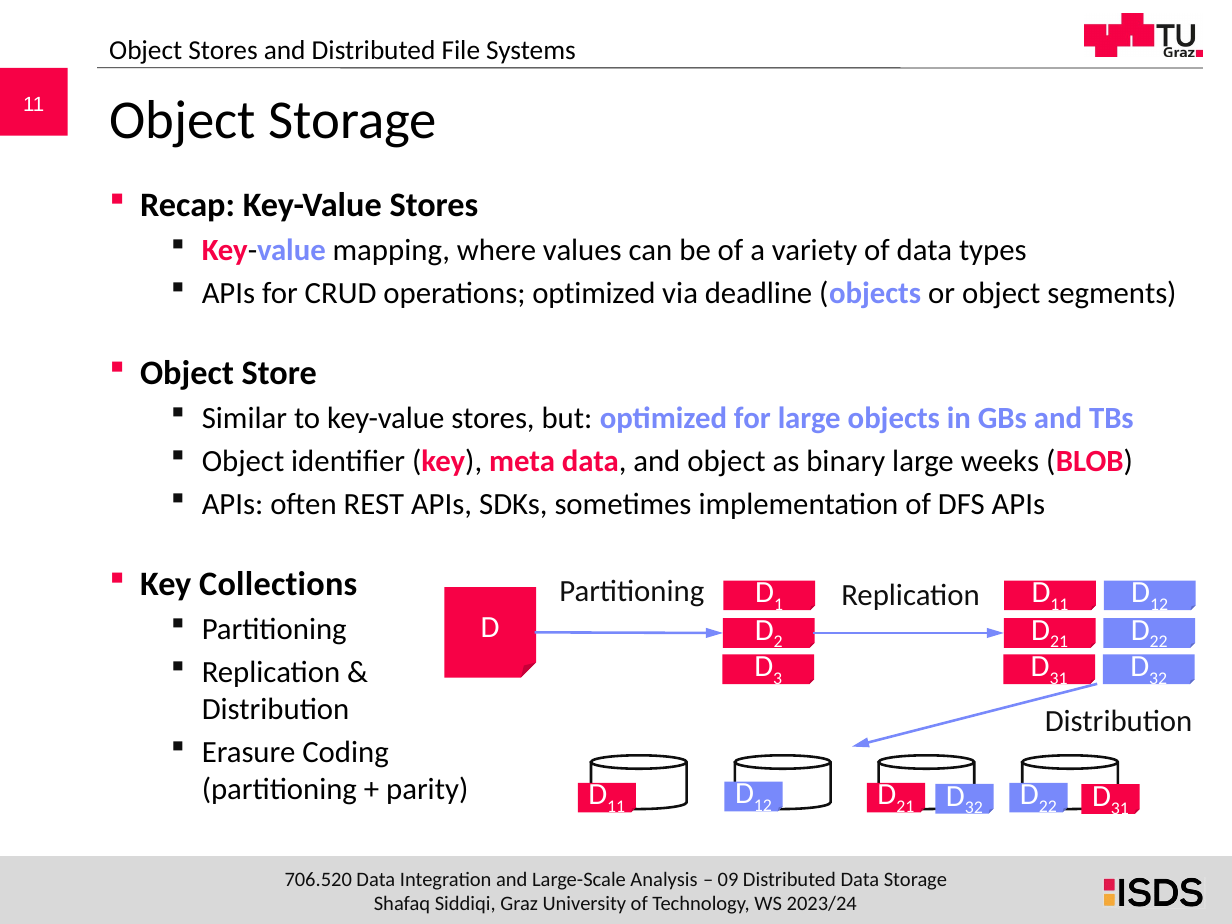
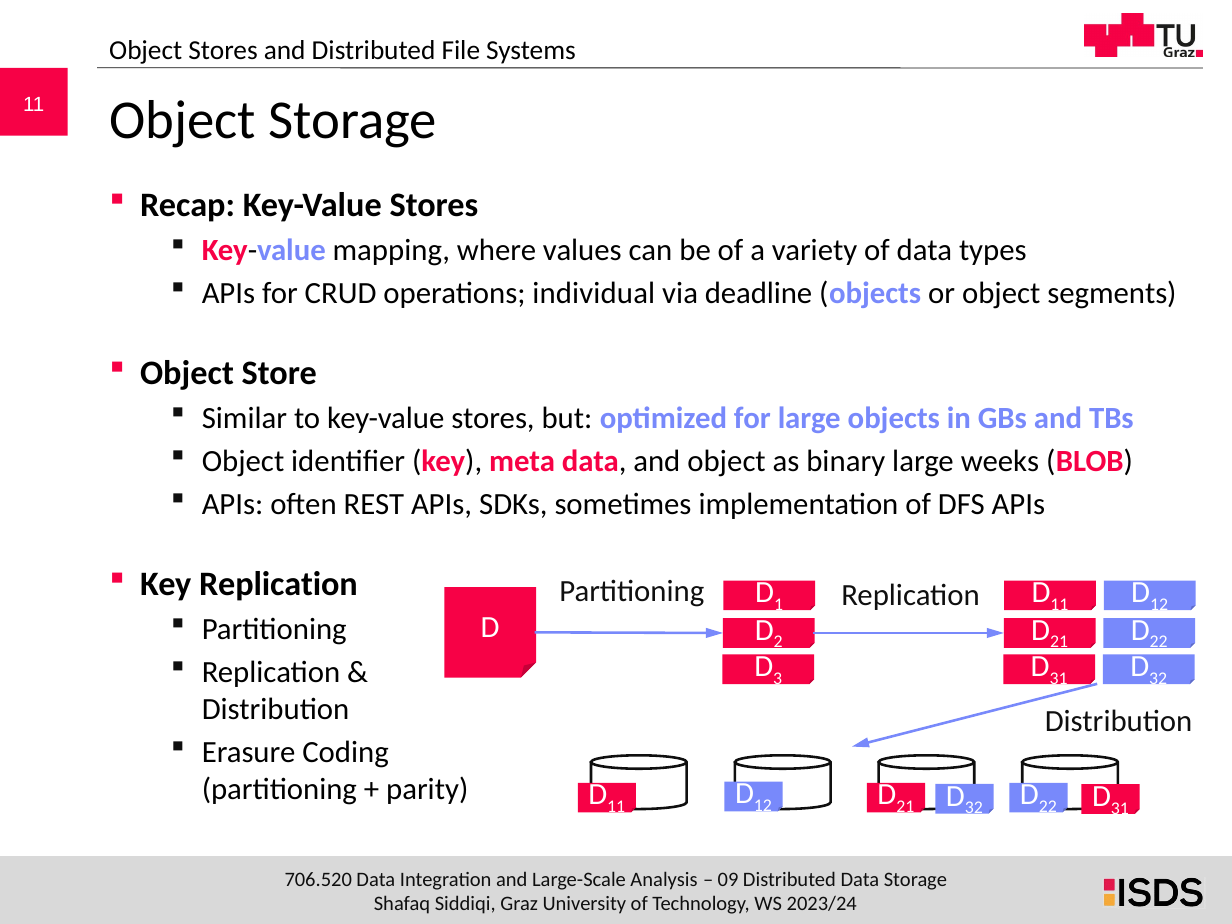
operations optimized: optimized -> individual (594, 294)
Key Collections: Collections -> Replication (278, 584)
